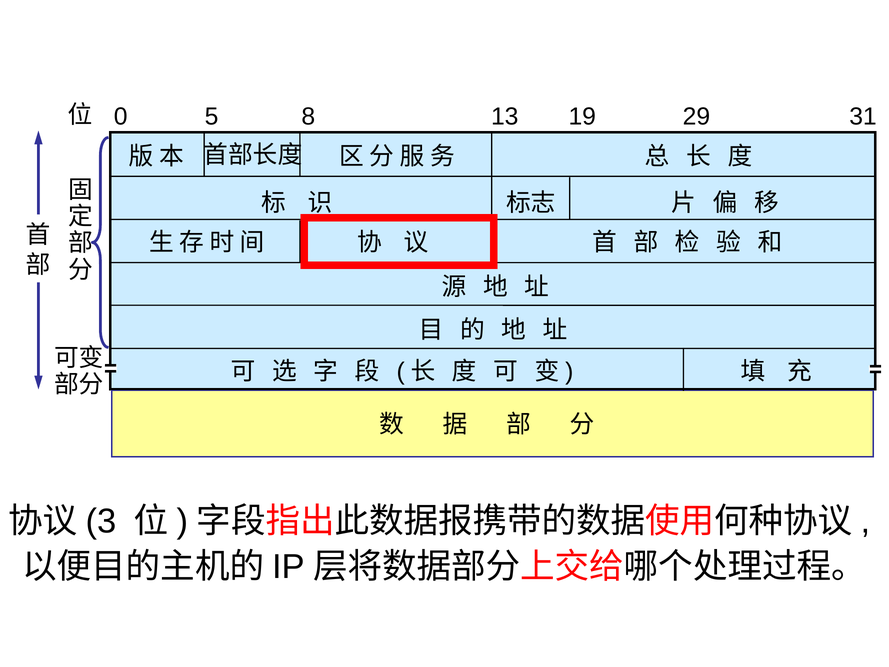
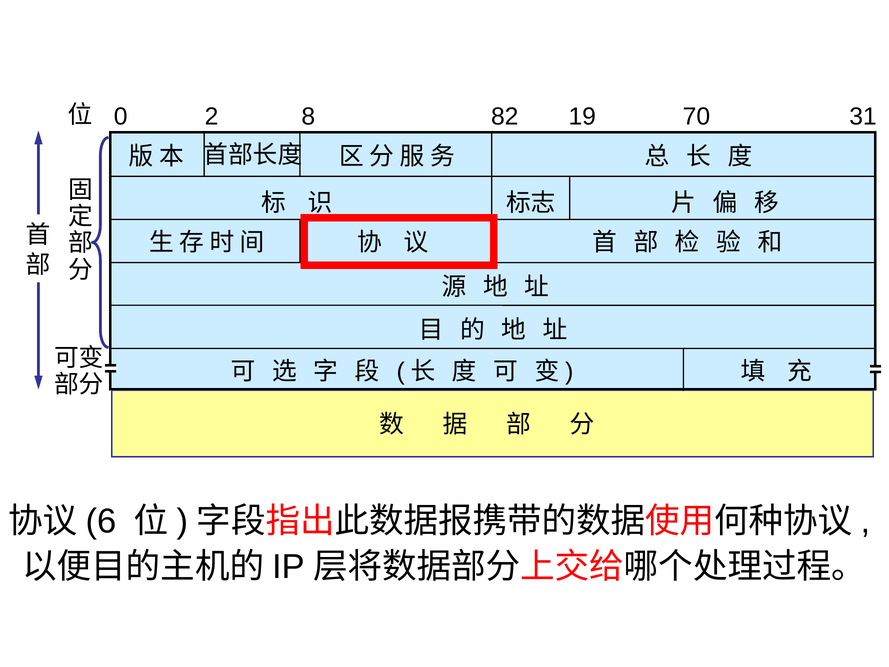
5: 5 -> 2 (212, 116)
13: 13 -> 82 (505, 116)
29: 29 -> 70 (696, 116)
3: 3 -> 6 (101, 521)
